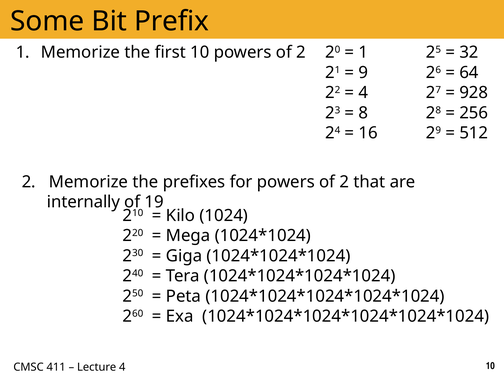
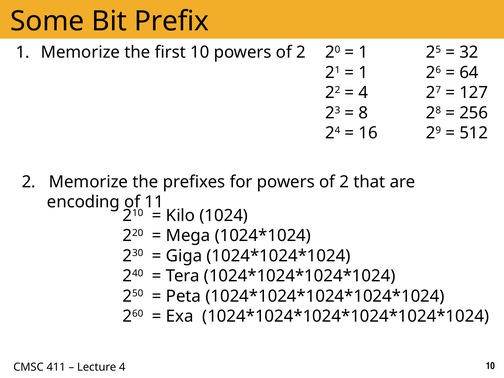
9: 9 -> 1 (363, 73)
928: 928 -> 127 (474, 93)
internally: internally -> encoding (83, 202)
19: 19 -> 11 (154, 202)
